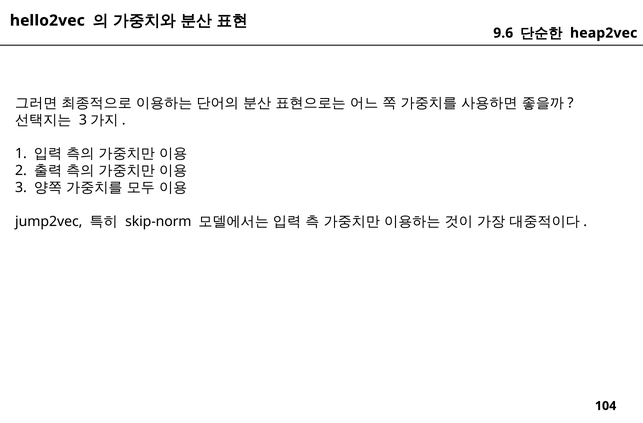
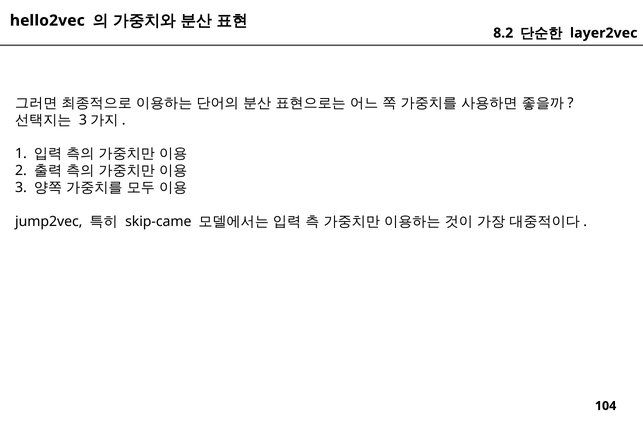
9.6: 9.6 -> 8.2 (503, 33)
heap2vec: heap2vec -> layer2vec (604, 33)
skip-norm: skip-norm -> skip-came (158, 221)
